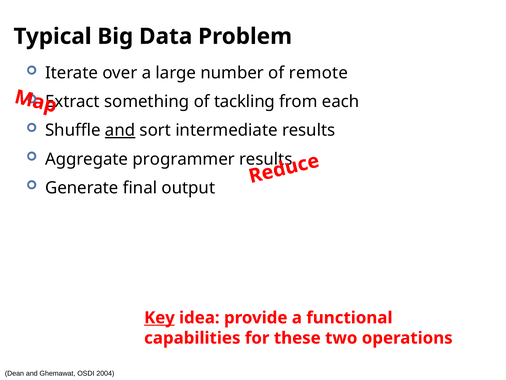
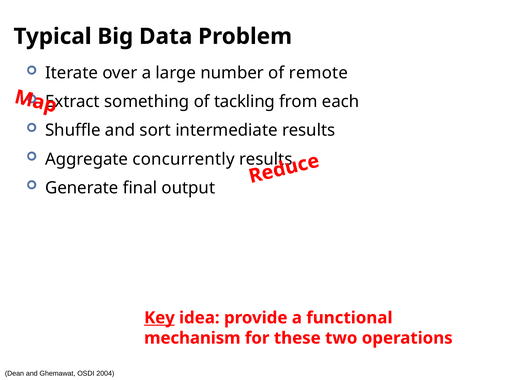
and underline: present -> none (120, 130)
programmer: programmer -> concurrently (184, 159)
capabilities: capabilities -> mechanism (192, 338)
